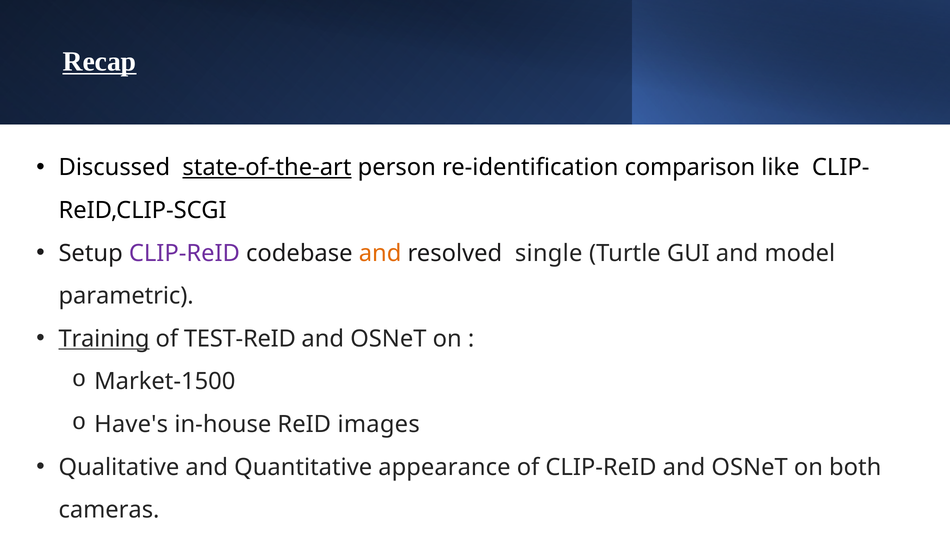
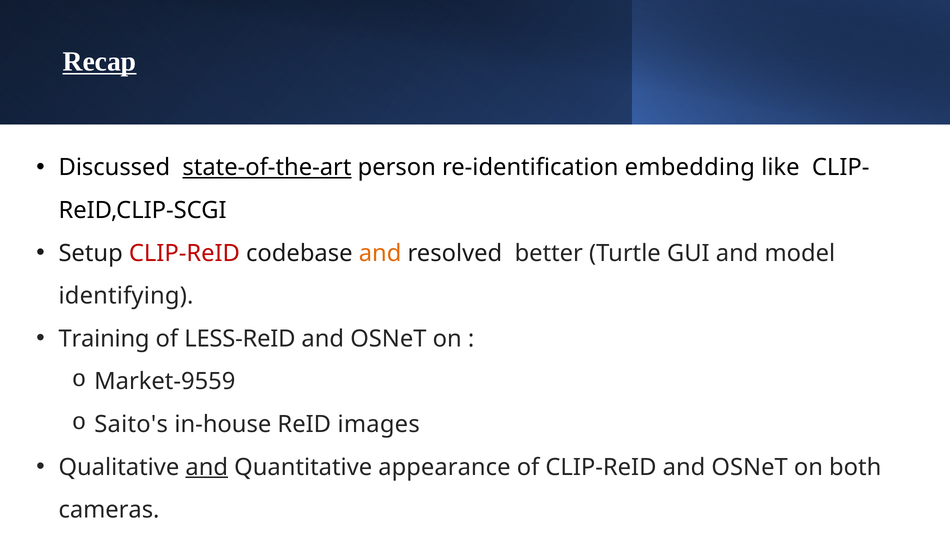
comparison: comparison -> embedding (690, 167)
CLIP-ReID colour: purple -> red (184, 253)
single: single -> better (549, 253)
parametric: parametric -> identifying (126, 296)
Training underline: present -> none (104, 338)
TEST-ReID: TEST-ReID -> LESS-ReID (240, 338)
Market-1500: Market-1500 -> Market-9559 (165, 381)
Have's: Have's -> Saito's (131, 424)
and underline: none -> present (207, 467)
